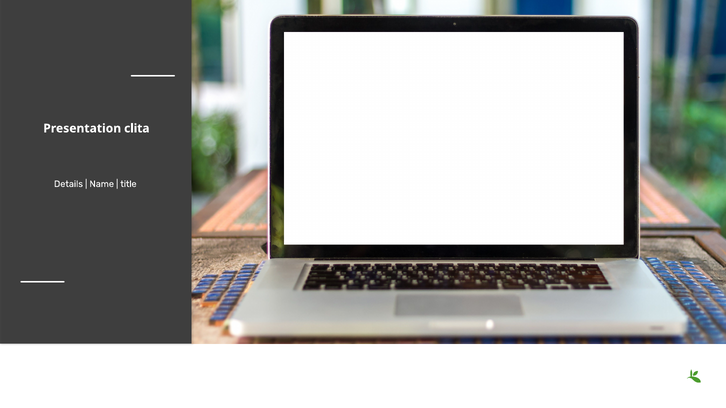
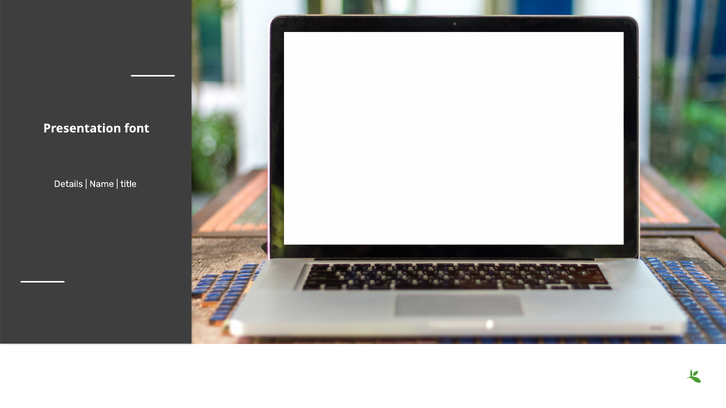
clita: clita -> font (137, 129)
